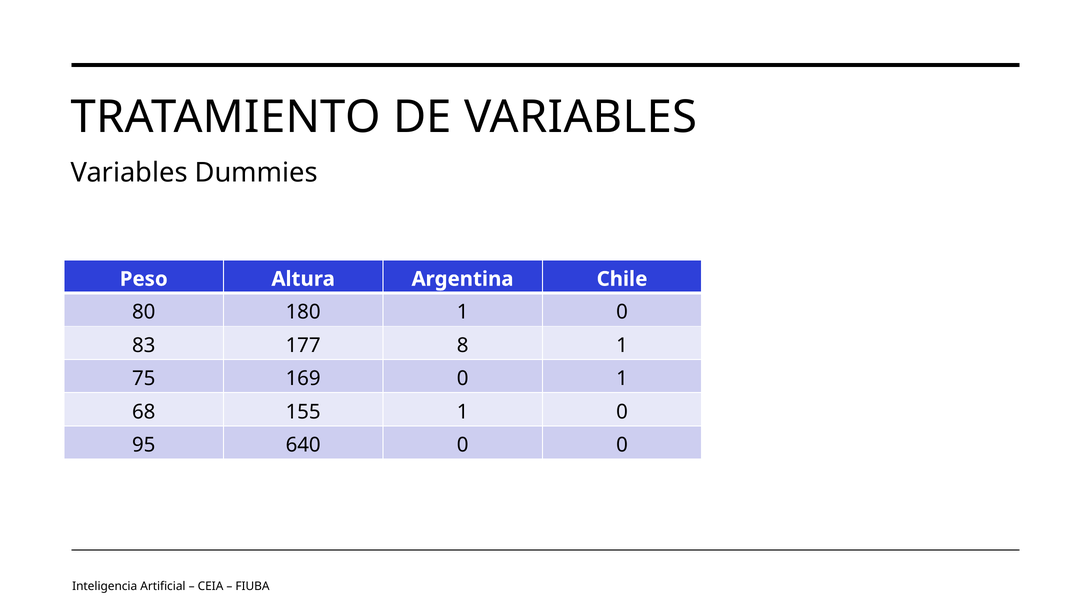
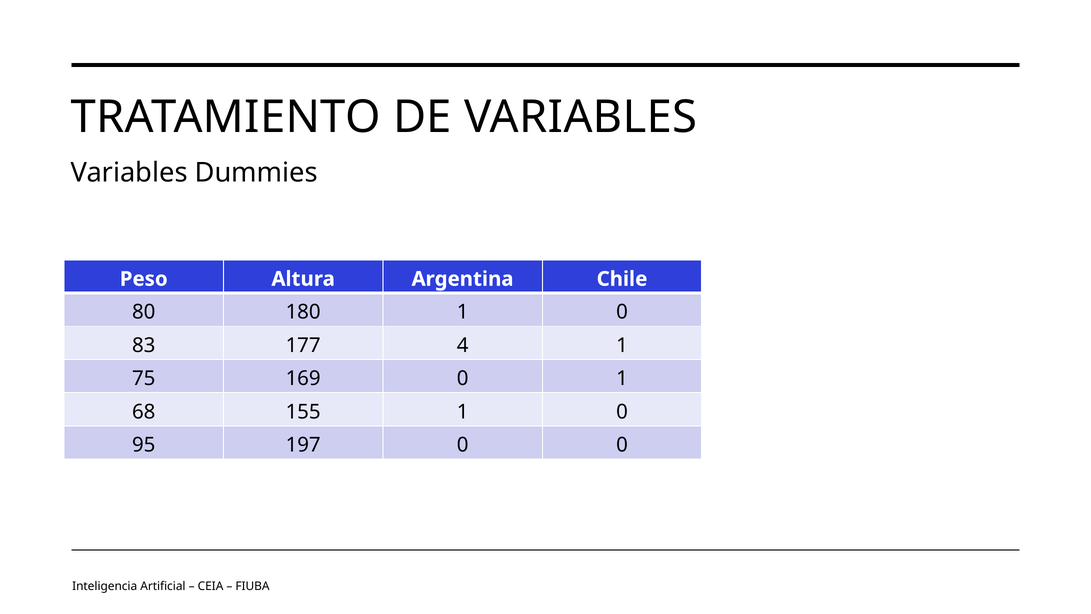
8: 8 -> 4 (463, 345)
640: 640 -> 197 (303, 445)
